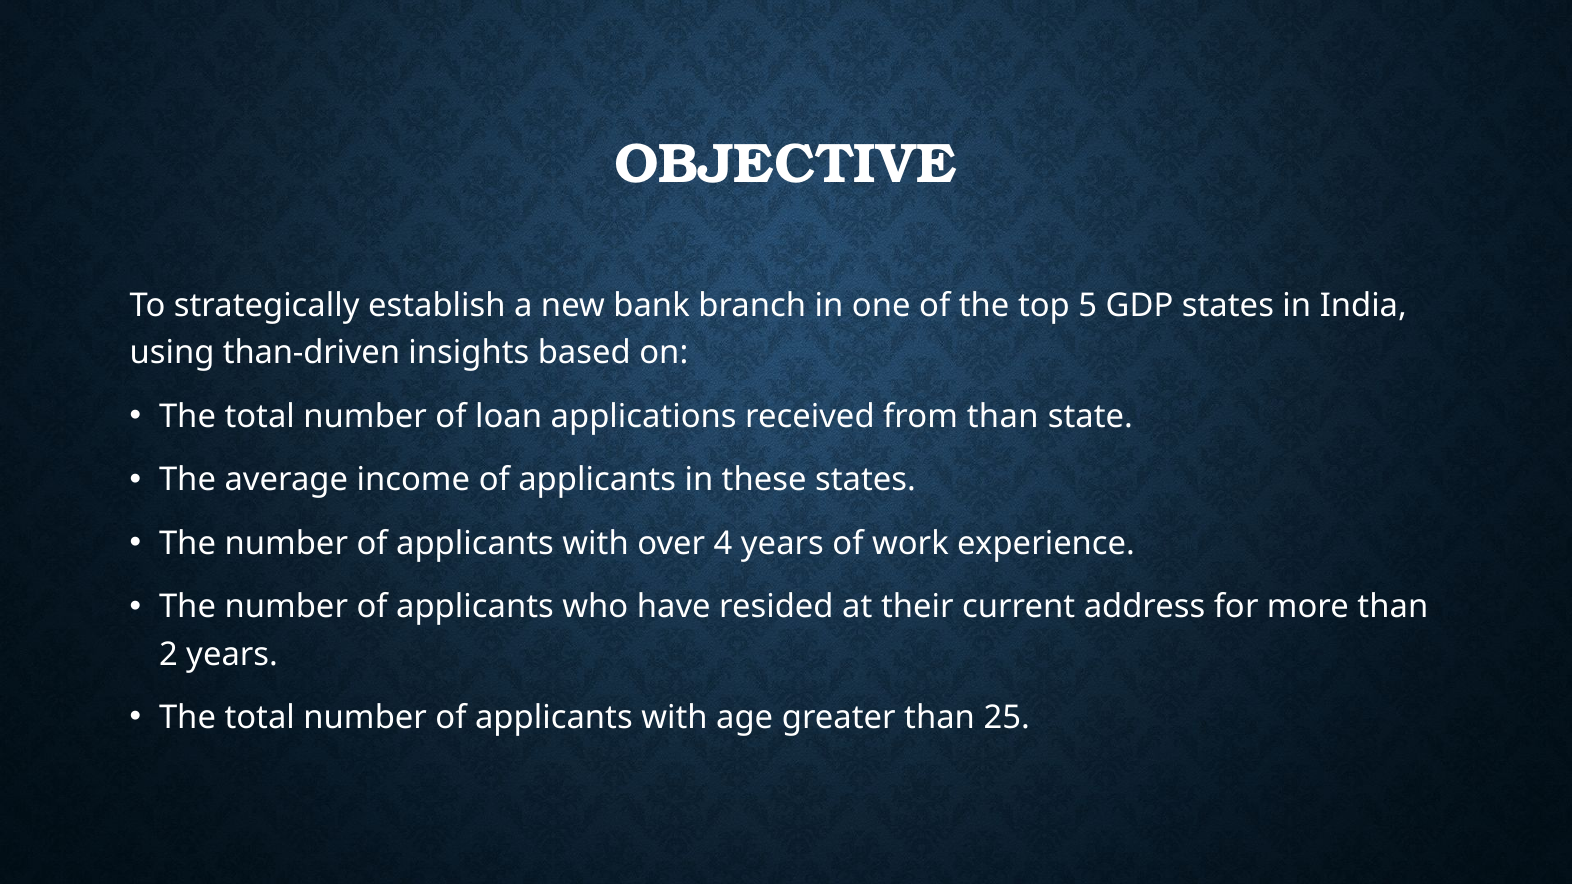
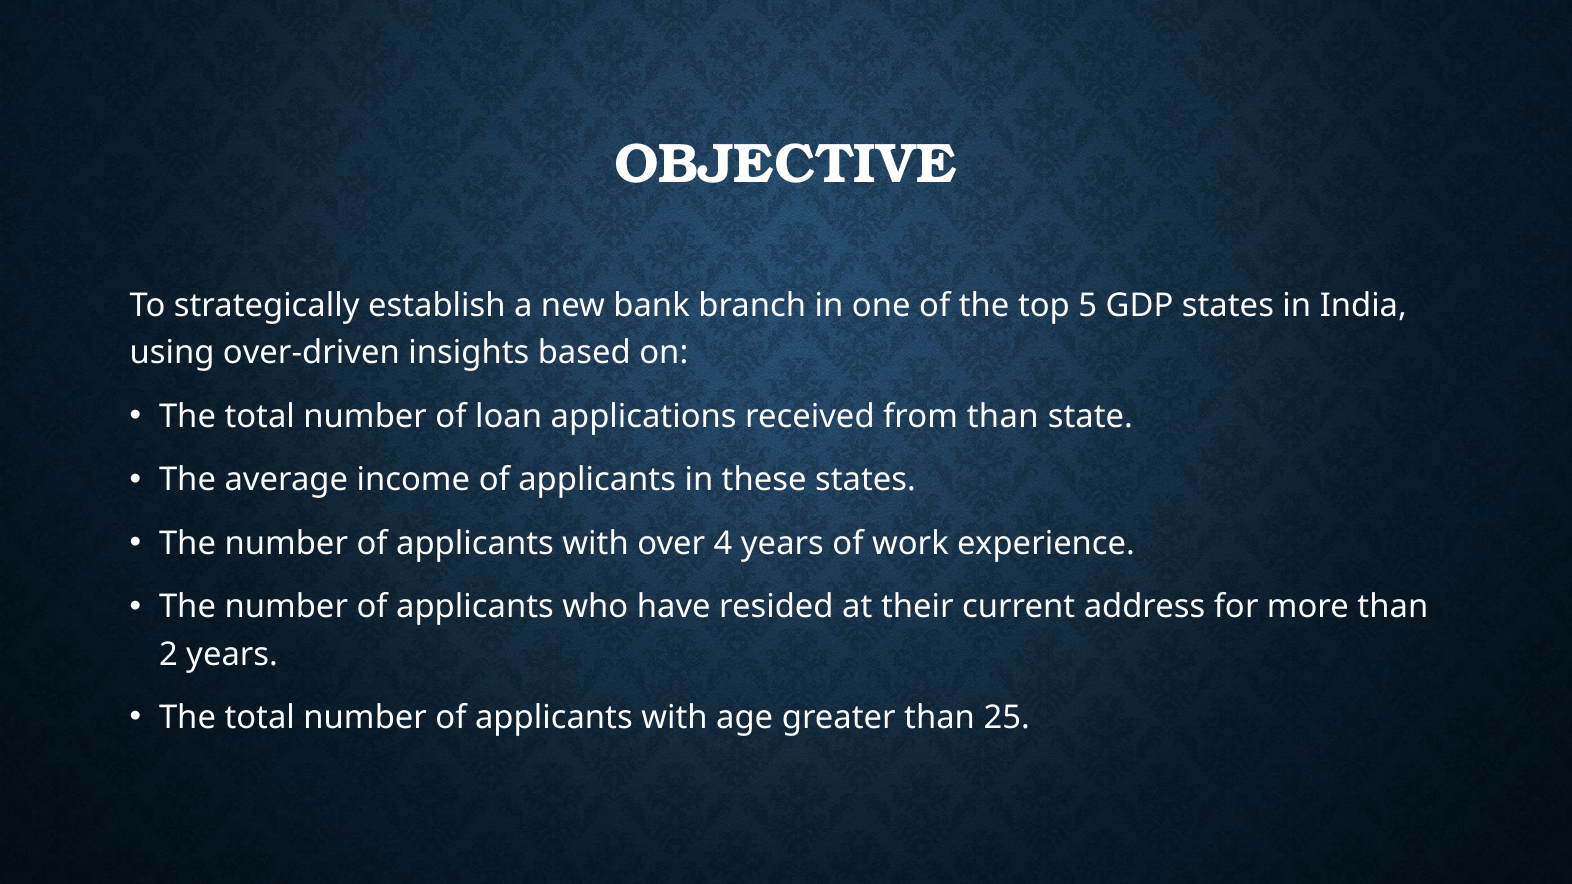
than-driven: than-driven -> over-driven (311, 353)
